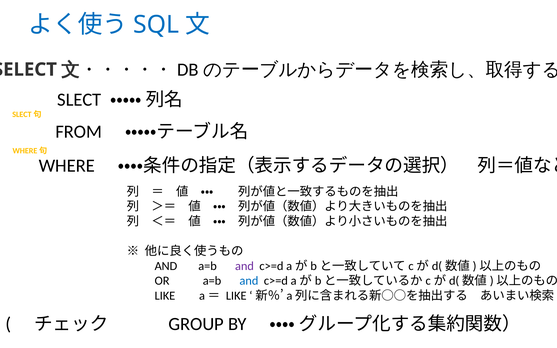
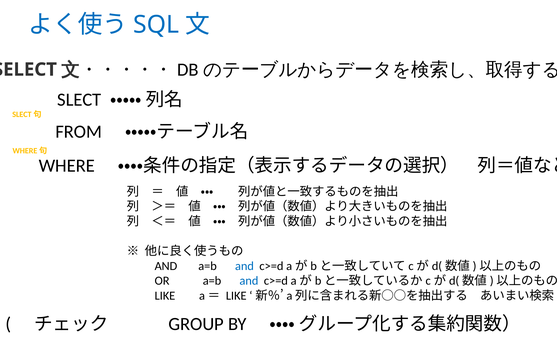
and colour: purple -> blue (244, 266)
